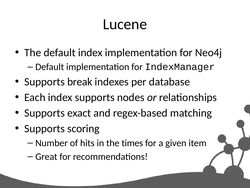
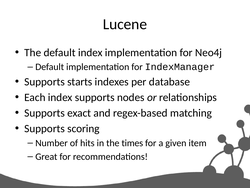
break: break -> starts (80, 82)
